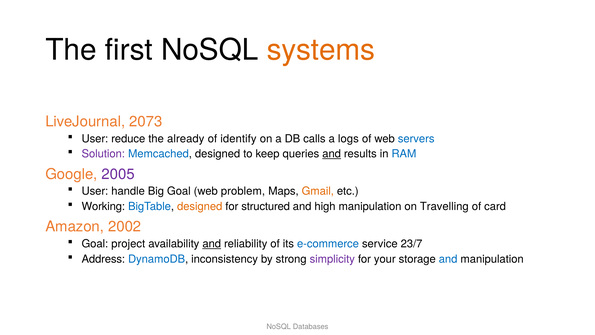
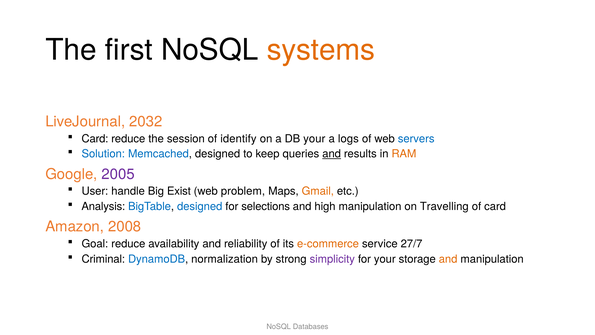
2073: 2073 -> 2032 (146, 121)
User: User -> Card (95, 139)
already: already -> session (186, 139)
DB calls: calls -> your (314, 139)
Solution colour: purple -> blue (103, 154)
RAM colour: blue -> orange (404, 154)
Big Goal: Goal -> Exist (179, 191)
Working: Working -> Analysis (103, 206)
designed colour: orange -> blue (200, 206)
structured: structured -> selections (266, 206)
2002: 2002 -> 2008 (125, 226)
Goal project: project -> reduce (128, 244)
and underline: present -> none (212, 244)
e-commerce colour: blue -> orange (328, 244)
23/7: 23/7 -> 27/7 (412, 244)
Address: Address -> Criminal (103, 259)
inconsistency: inconsistency -> normalization (225, 259)
and colour: blue -> orange (448, 259)
